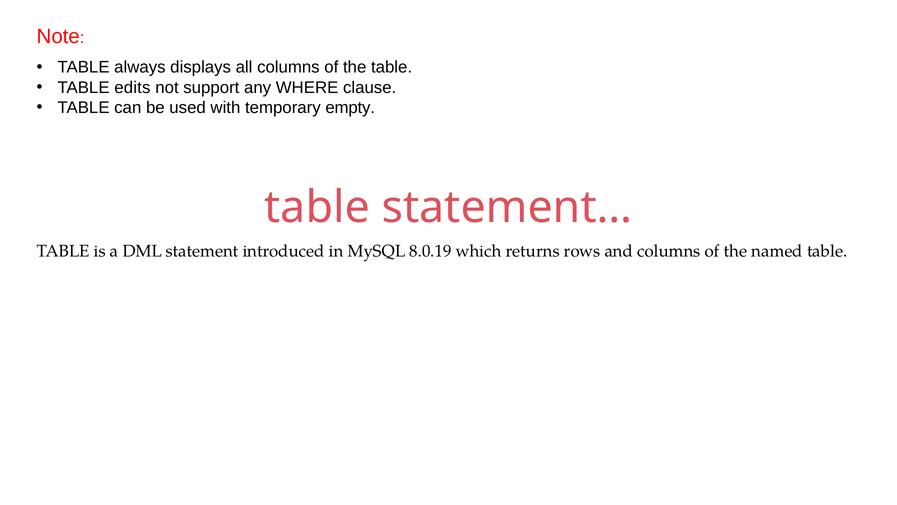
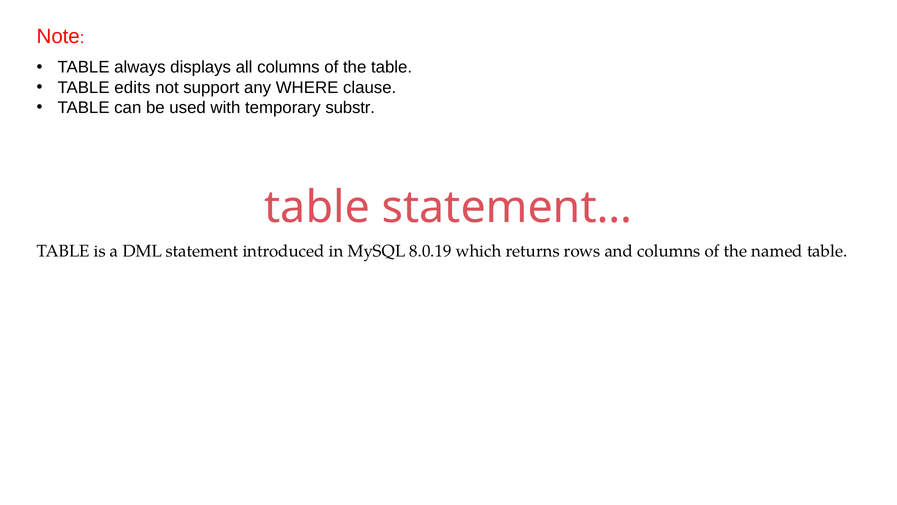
empty: empty -> substr (350, 108)
